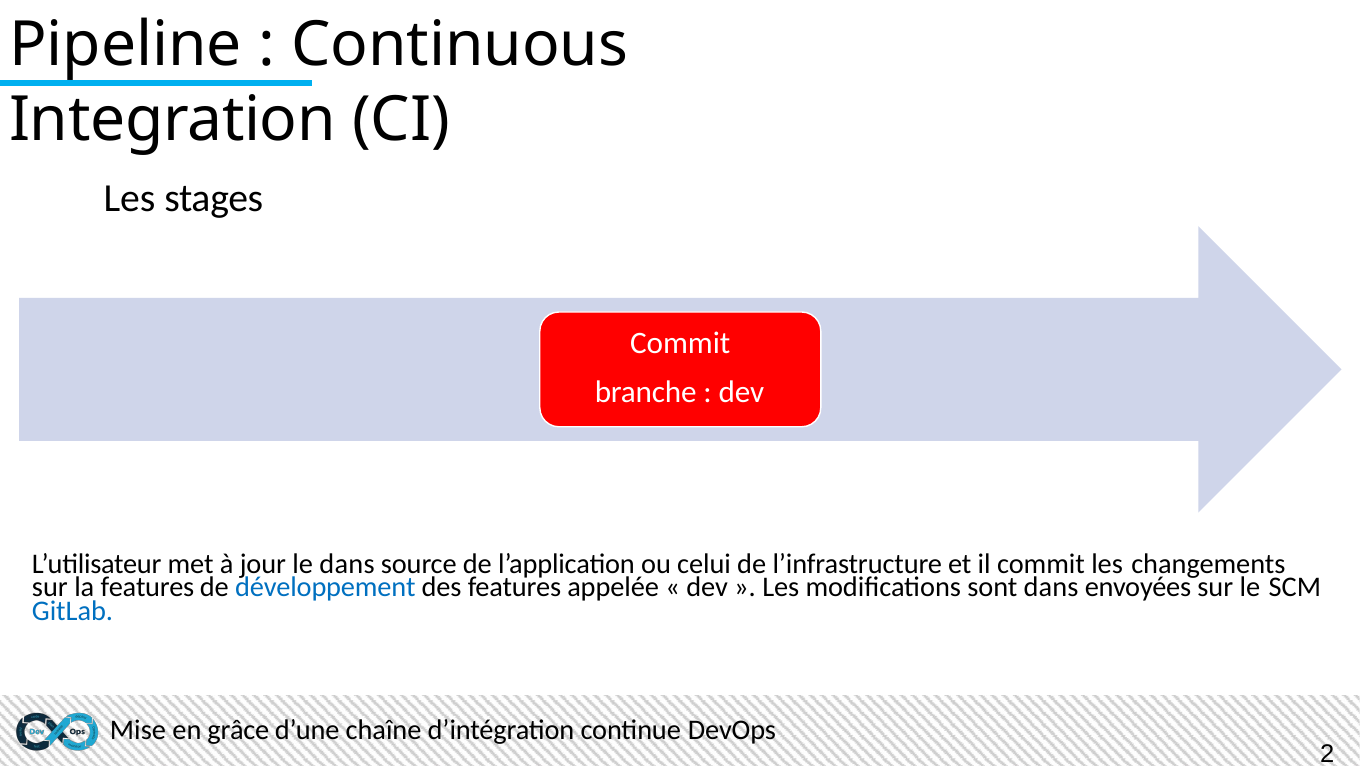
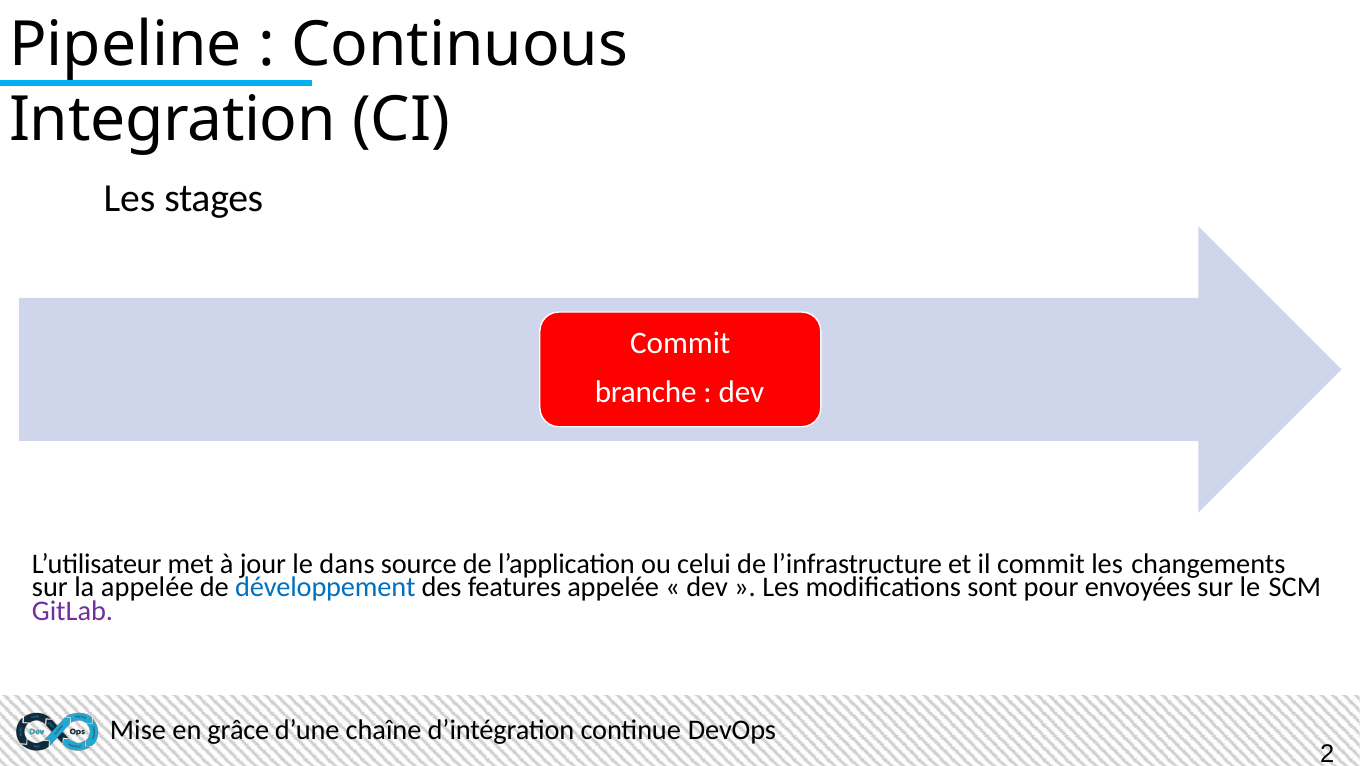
la features: features -> appelée (147, 587)
sont dans: dans -> pour (1051, 587)
GitLab colour: blue -> purple (72, 611)
